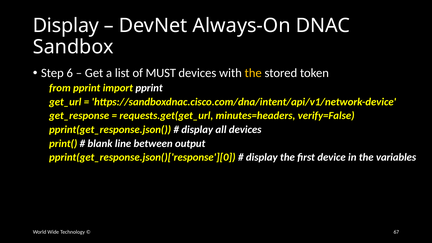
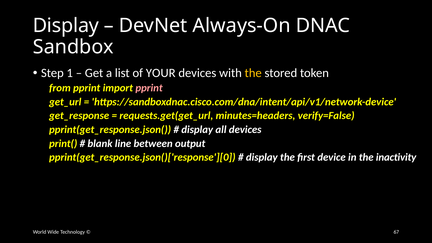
6: 6 -> 1 (70, 73)
MUST: MUST -> YOUR (161, 73)
pprint colour: white -> pink (149, 88)
variables: variables -> inactivity (396, 157)
